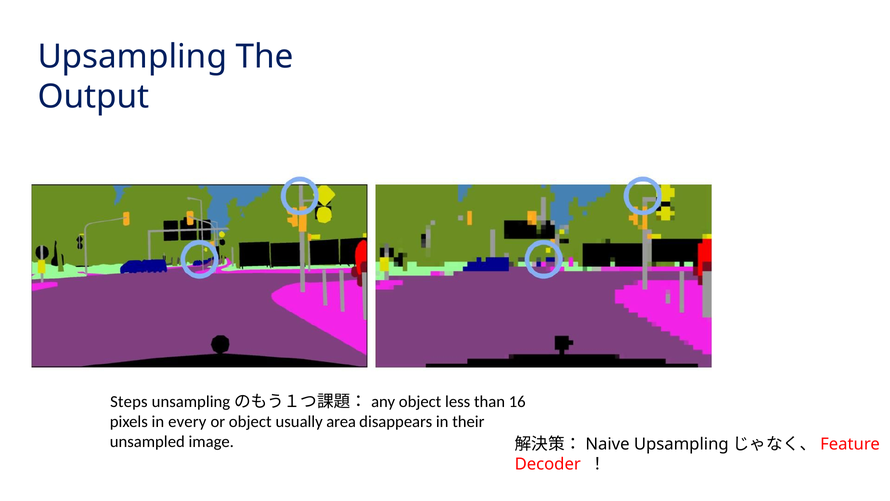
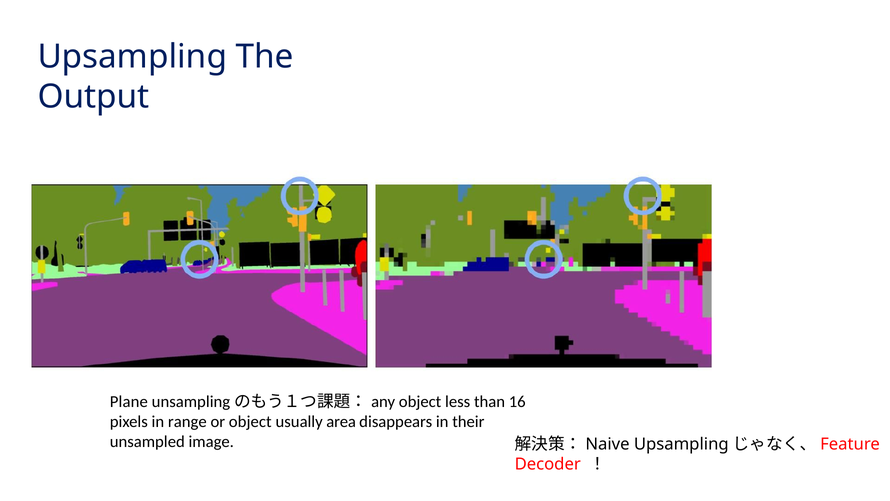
Steps: Steps -> Plane (129, 401)
every: every -> range (187, 421)
